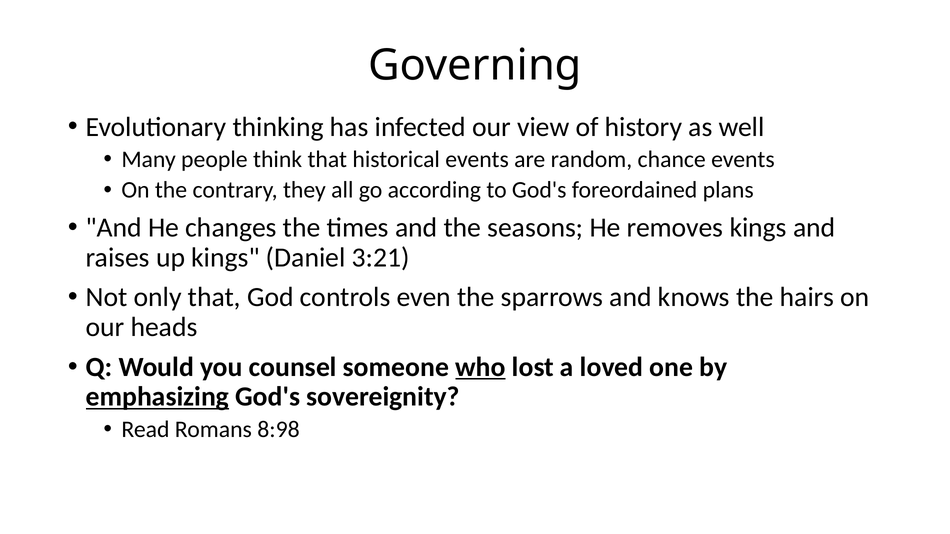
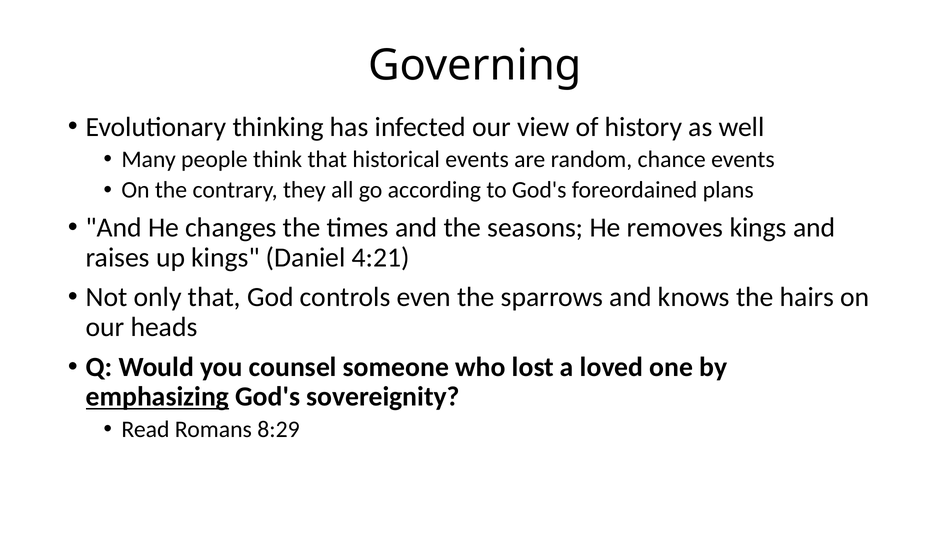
3:21: 3:21 -> 4:21 (381, 258)
who underline: present -> none (480, 367)
8:98: 8:98 -> 8:29 (278, 430)
